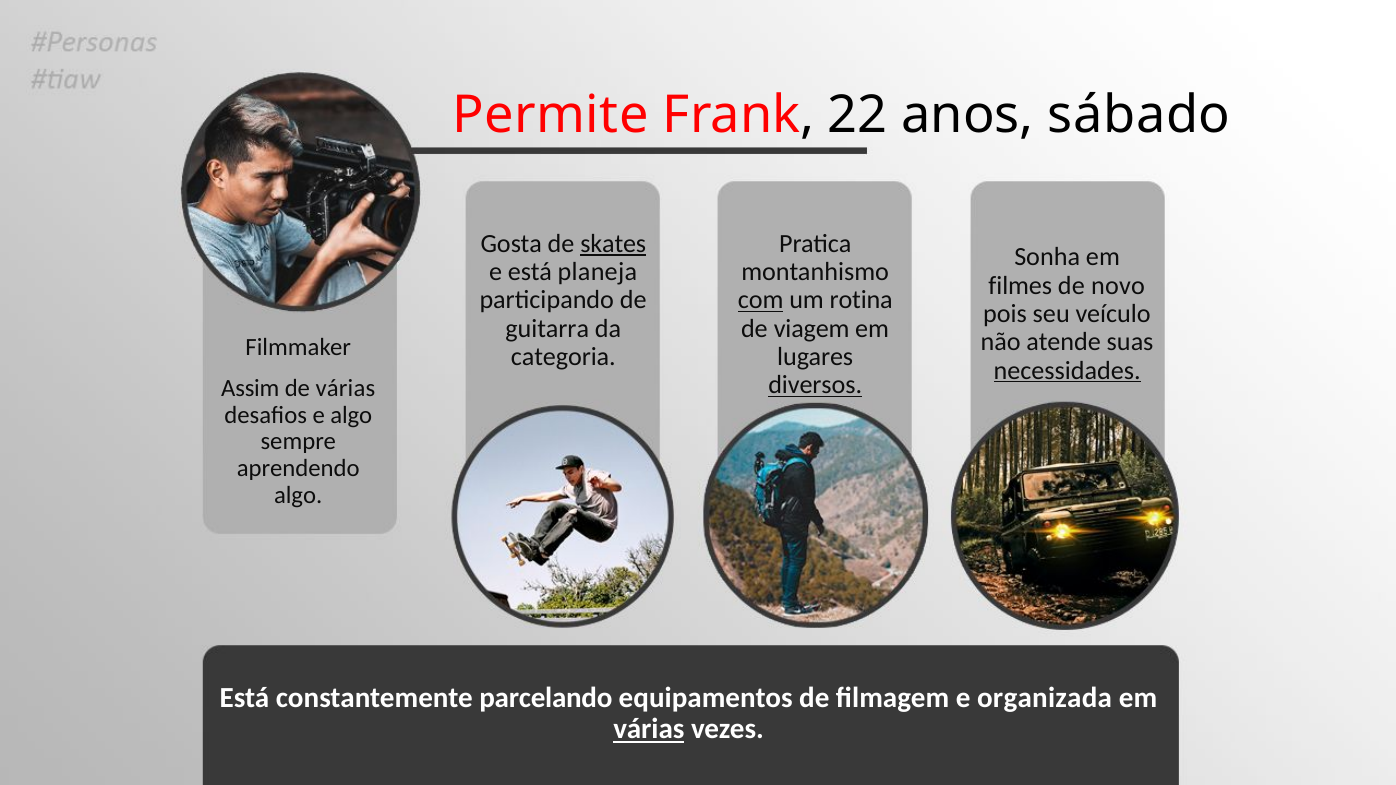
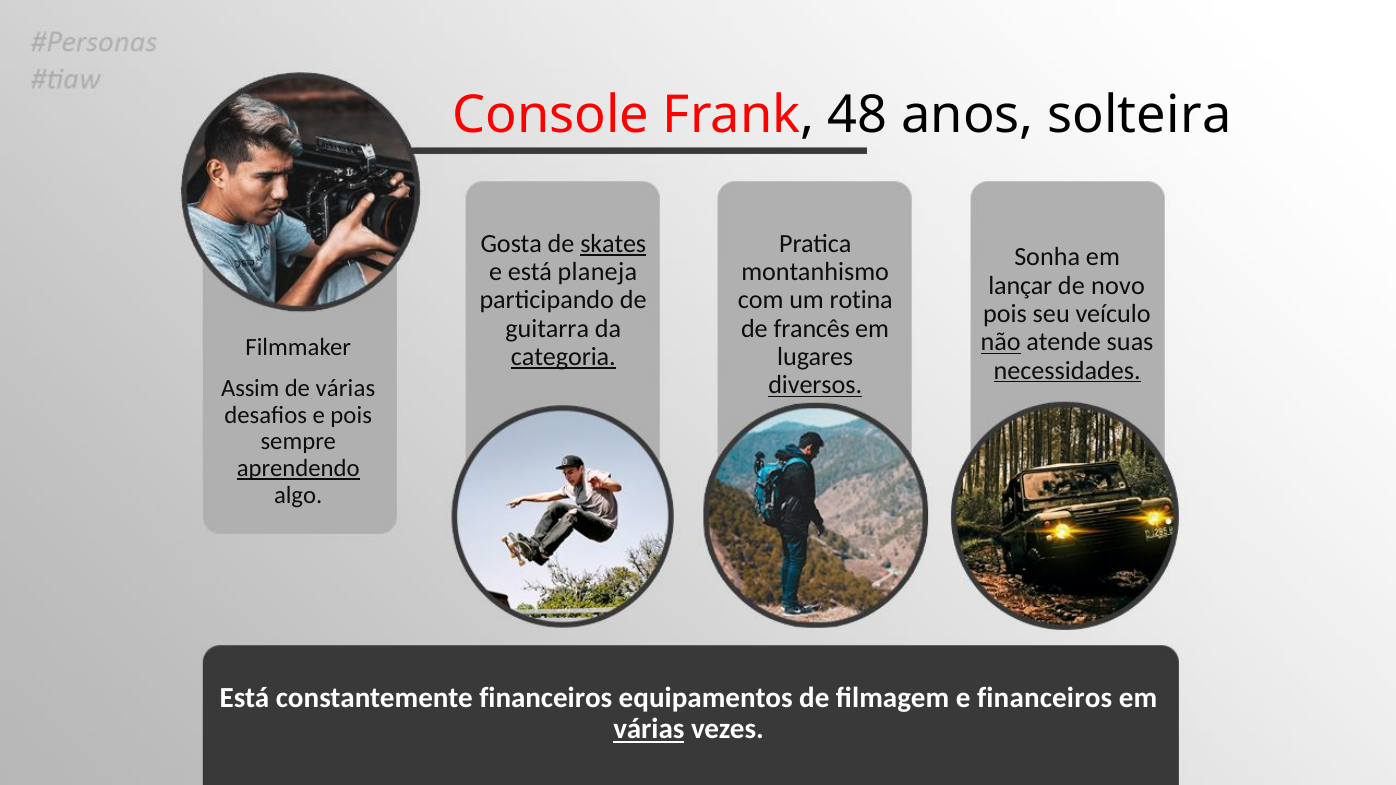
Permite: Permite -> Console (551, 115)
22: 22 -> 48 (858, 115)
sábado: sábado -> solteira (1139, 115)
filmes: filmes -> lançar (1020, 286)
com underline: present -> none (761, 300)
viagem: viagem -> francês (812, 329)
não underline: none -> present (1001, 342)
categoria underline: none -> present (563, 357)
e algo: algo -> pois (351, 415)
aprendendo underline: none -> present (298, 469)
constantemente parcelando: parcelando -> financeiros (546, 698)
e organizada: organizada -> financeiros (1045, 698)
